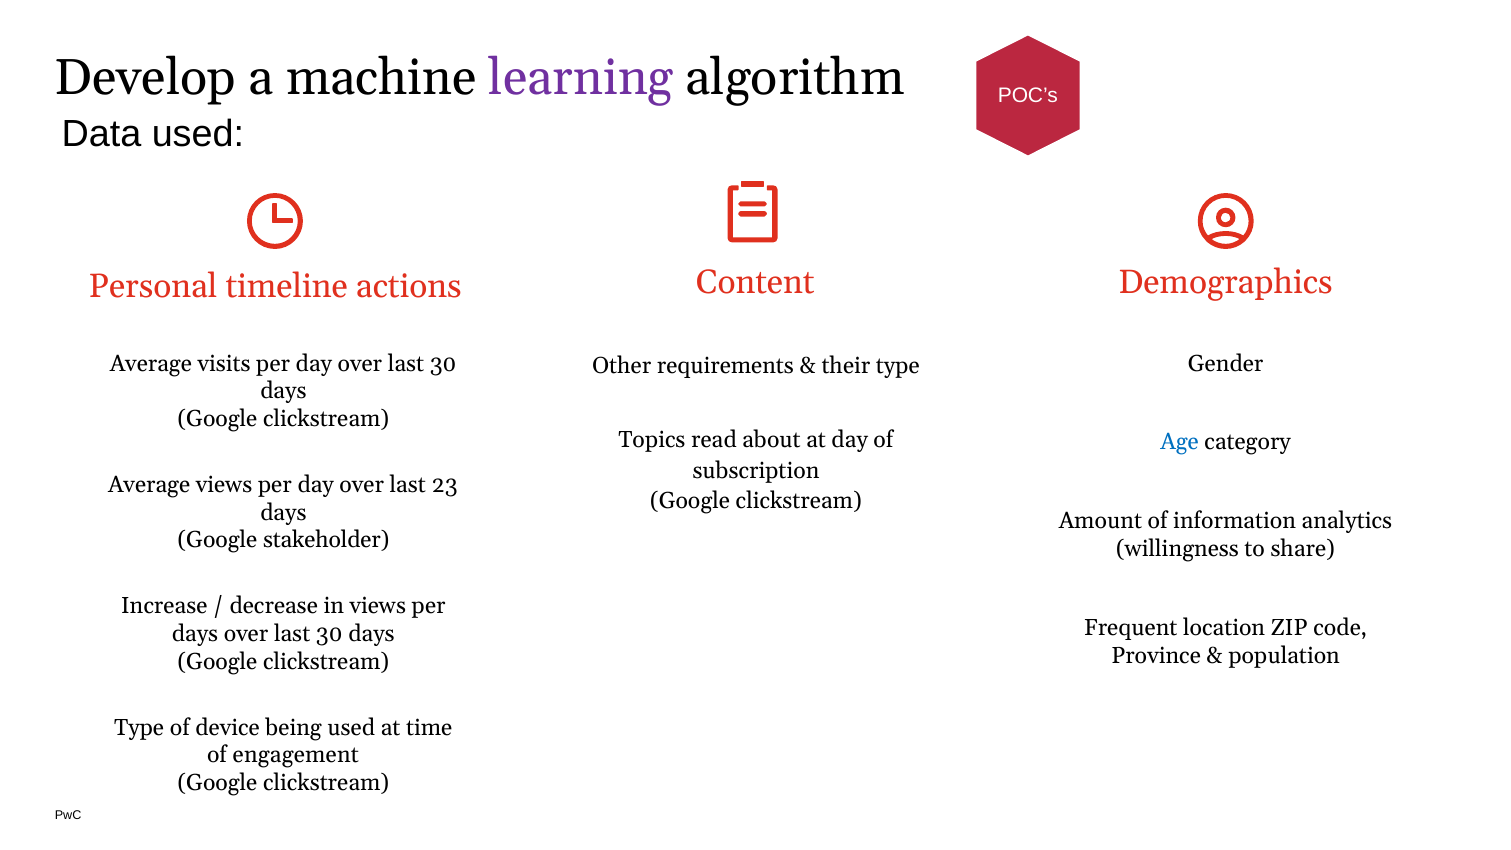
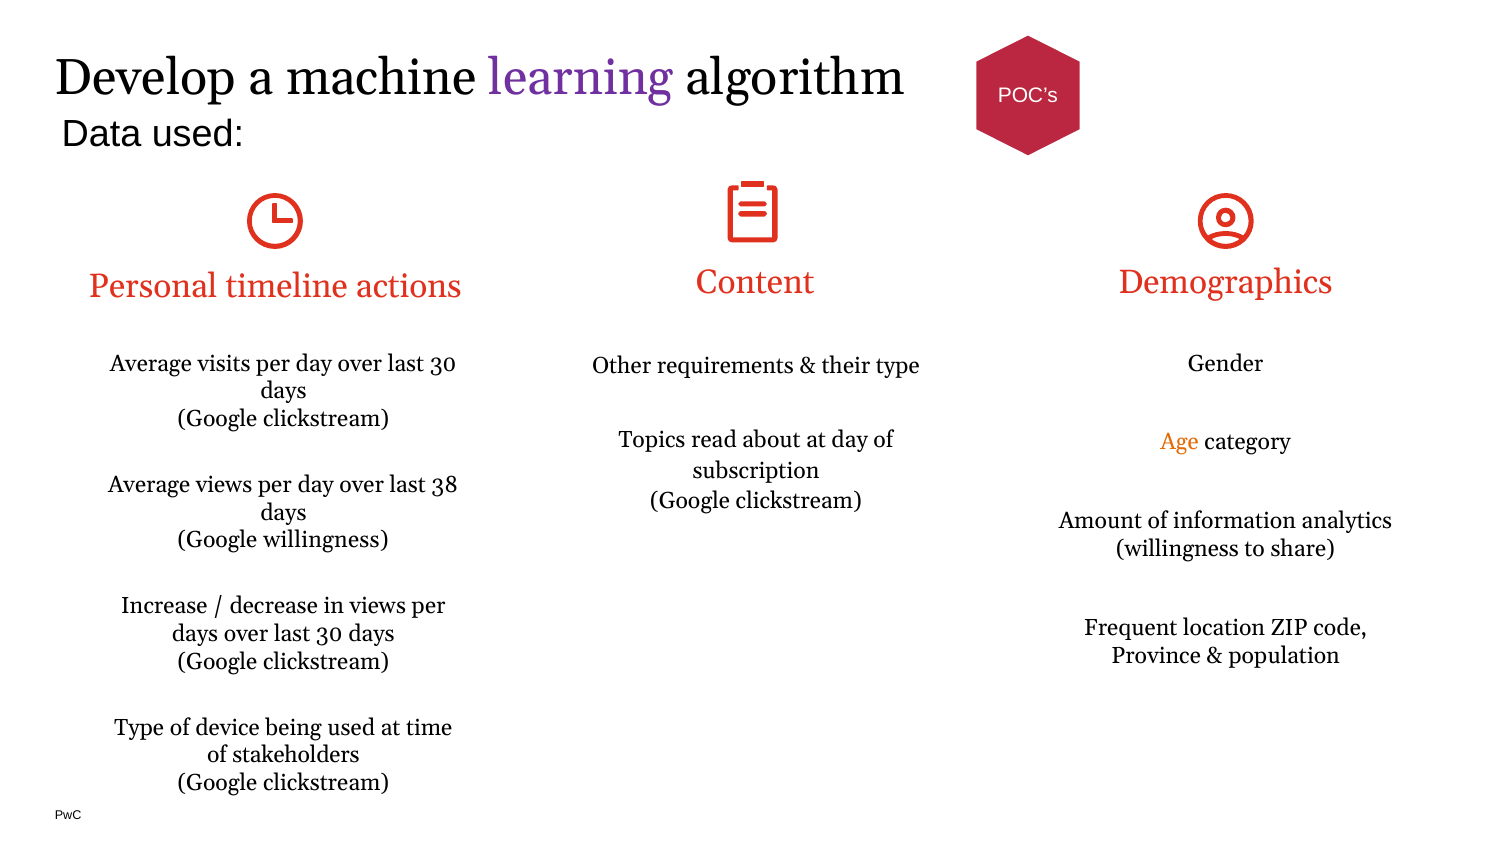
Age colour: blue -> orange (1180, 442)
23: 23 -> 38 (445, 485)
Google stakeholder: stakeholder -> willingness (326, 540)
engagement: engagement -> stakeholders (296, 755)
